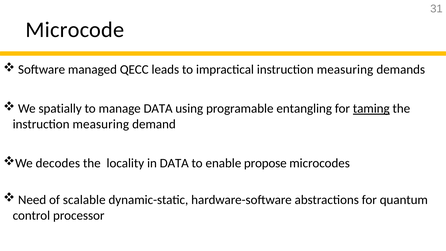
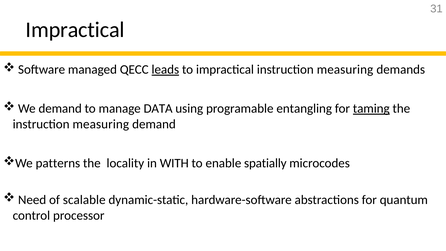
Microcode: Microcode -> Impractical (75, 30)
leads underline: none -> present (165, 70)
We spatially: spatially -> demand (60, 109)
decodes: decodes -> patterns (58, 163)
in DATA: DATA -> WITH (174, 163)
propose: propose -> spatially (265, 163)
